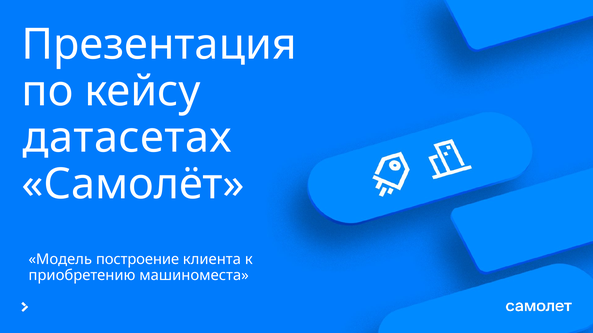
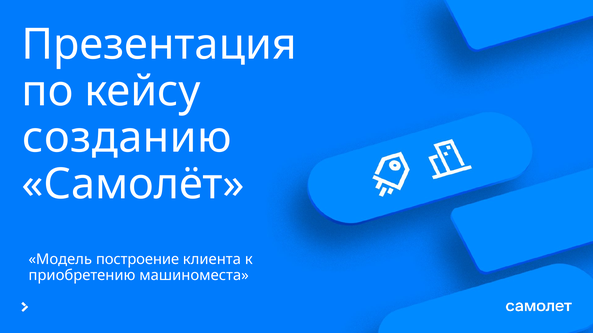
датасетах: датасетах -> созданию (127, 138)
